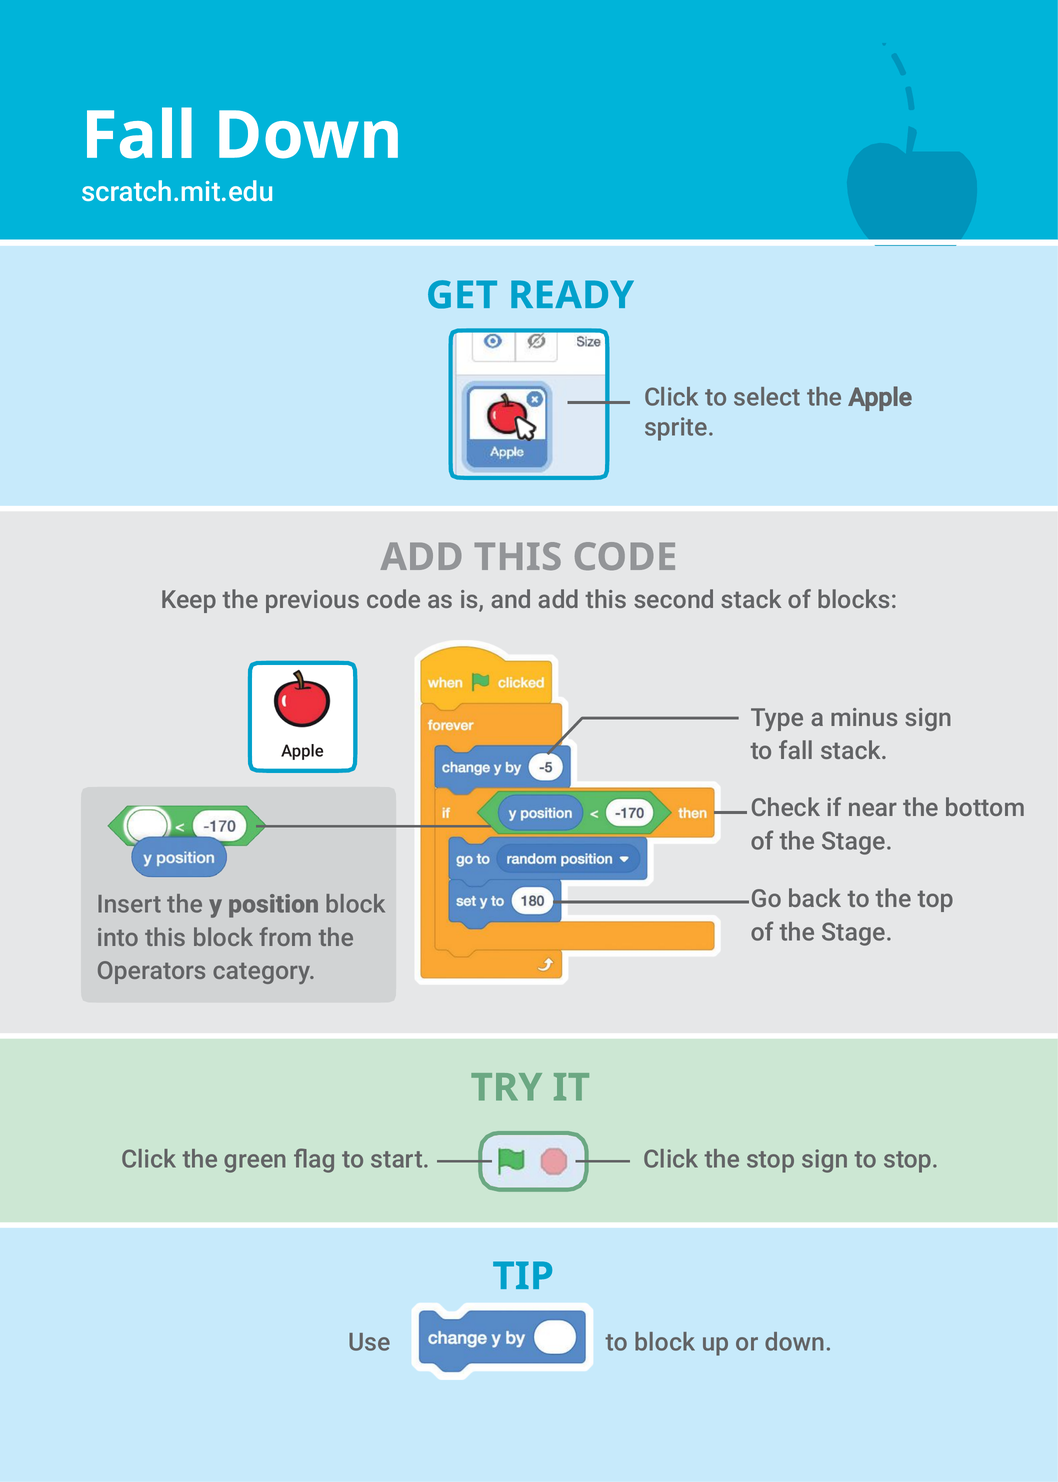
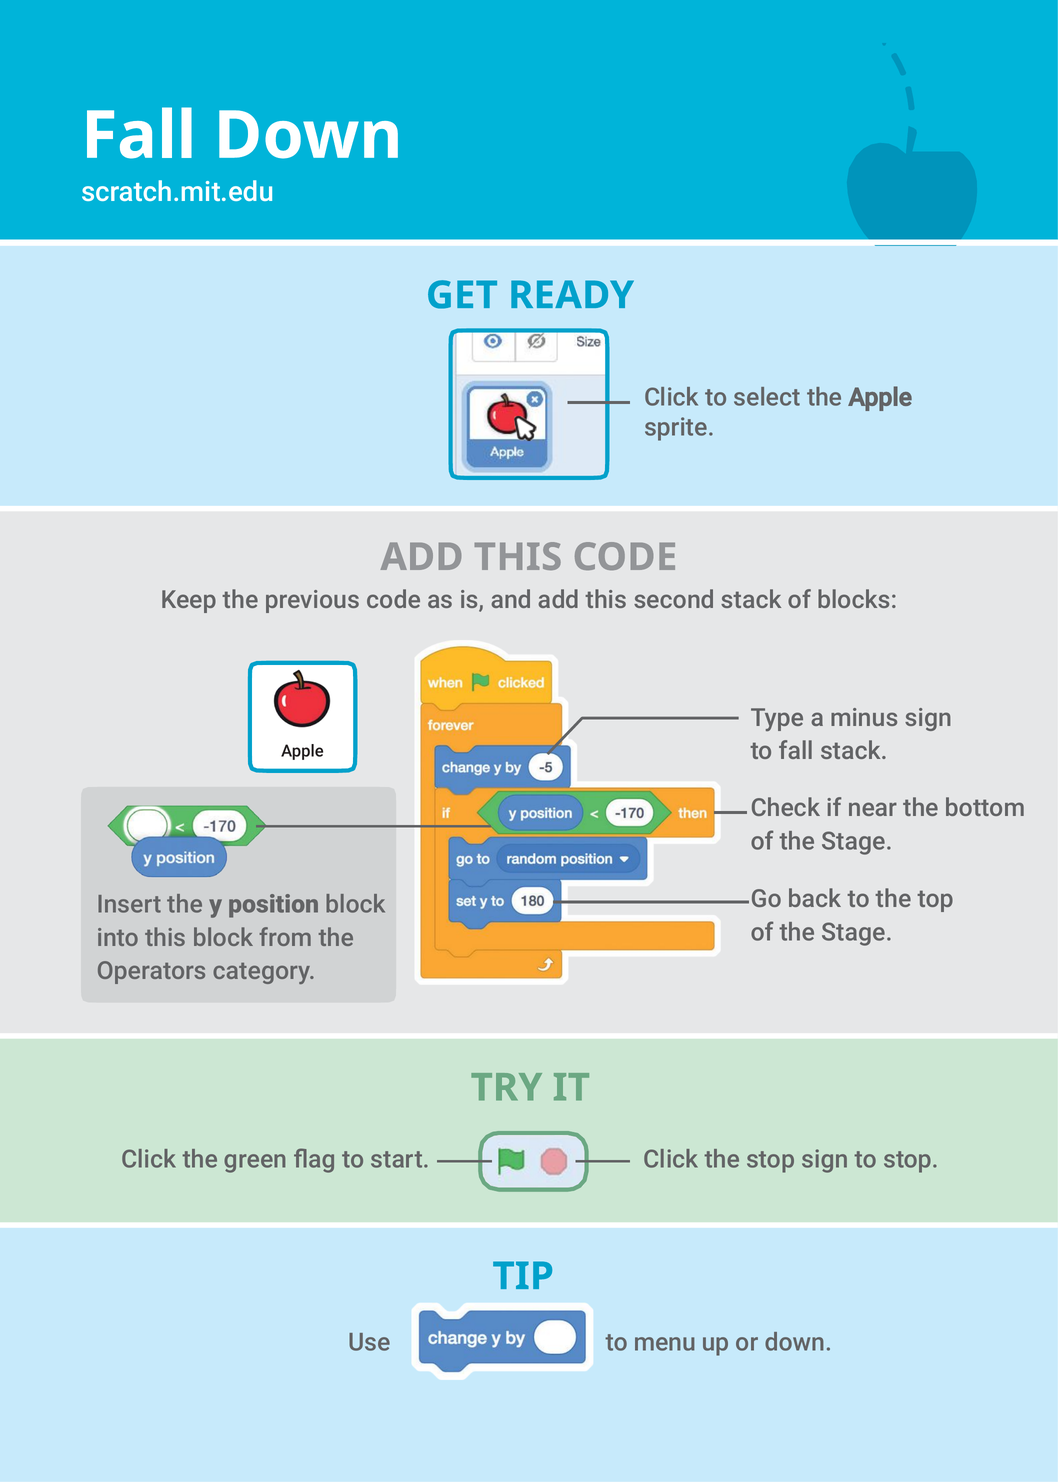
to block: block -> menu (665, 1342)
